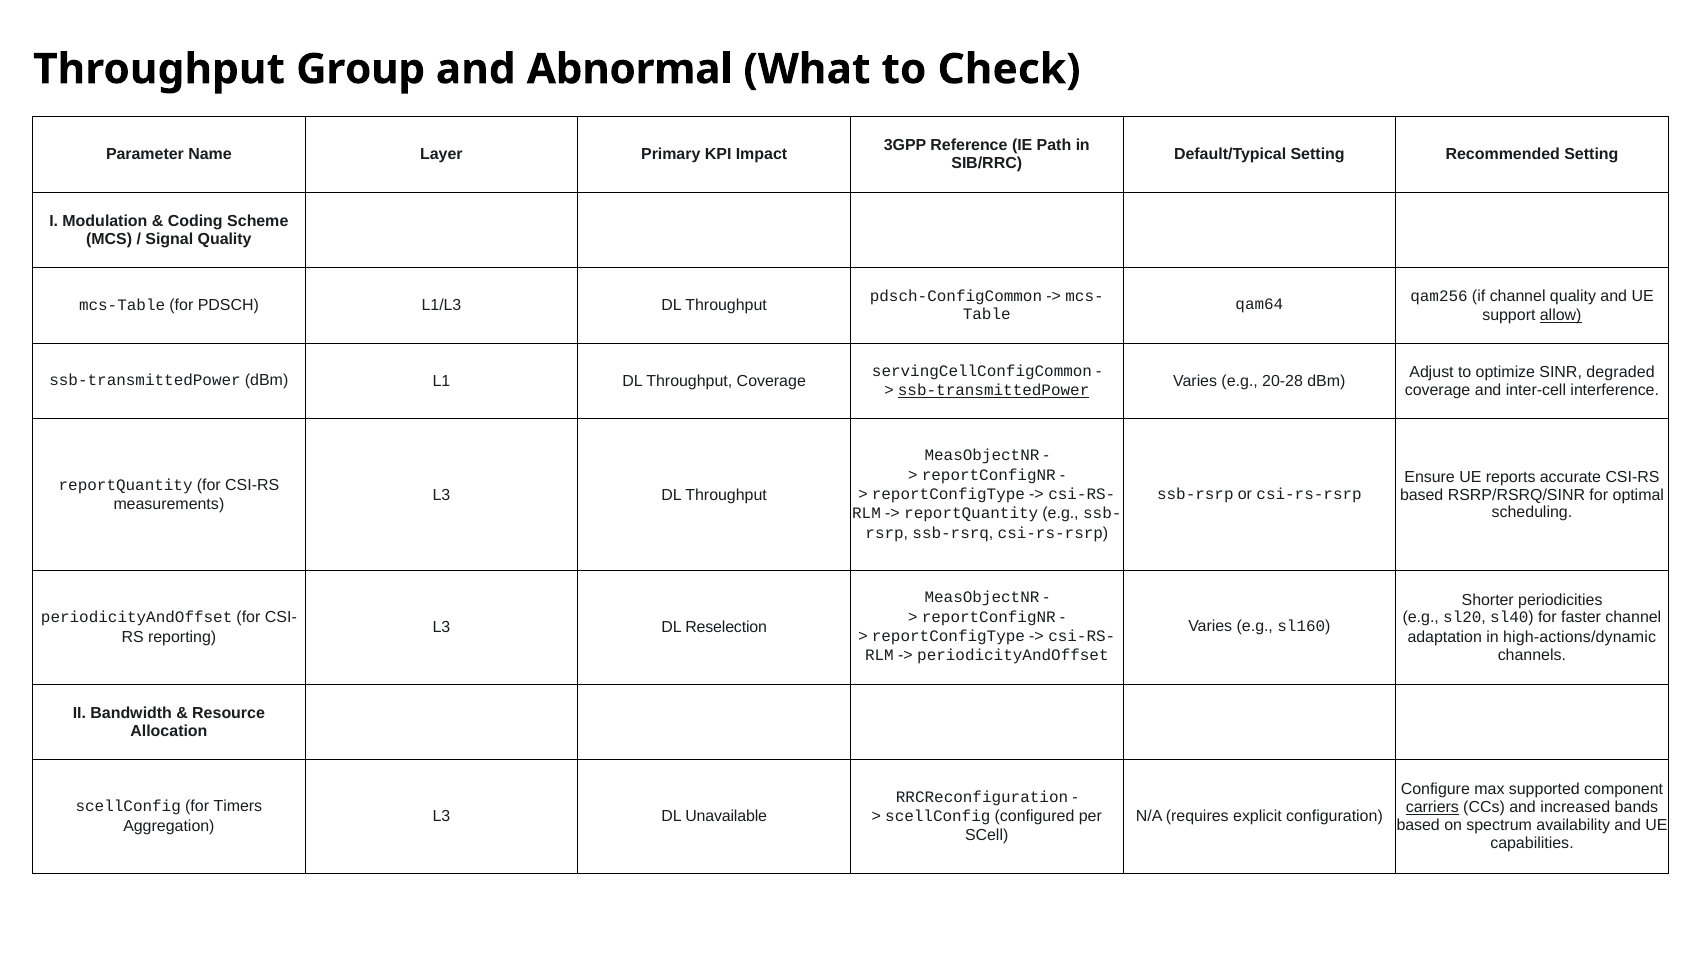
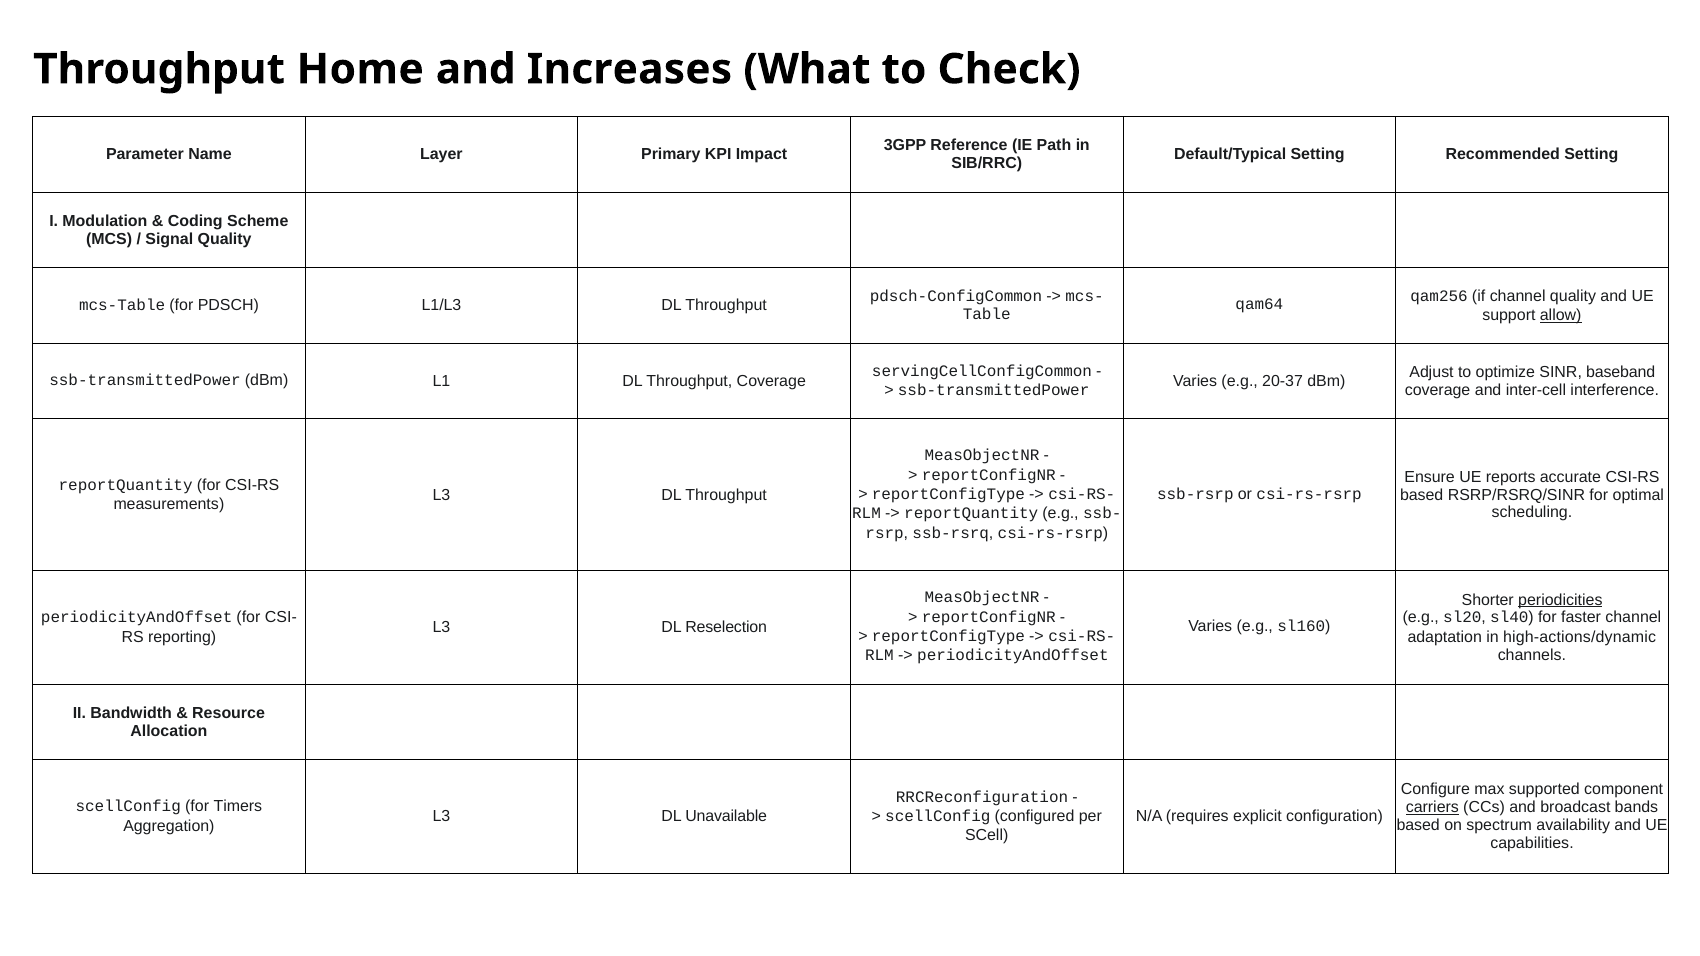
Group: Group -> Home (360, 69)
Abnormal: Abnormal -> Increases (629, 69)
degraded: degraded -> baseband (1621, 372)
20-28: 20-28 -> 20-37 (1283, 381)
ssb-transmittedPower underline: present -> none (994, 390)
periodicities underline: none -> present (1560, 600)
increased: increased -> broadcast (1575, 808)
